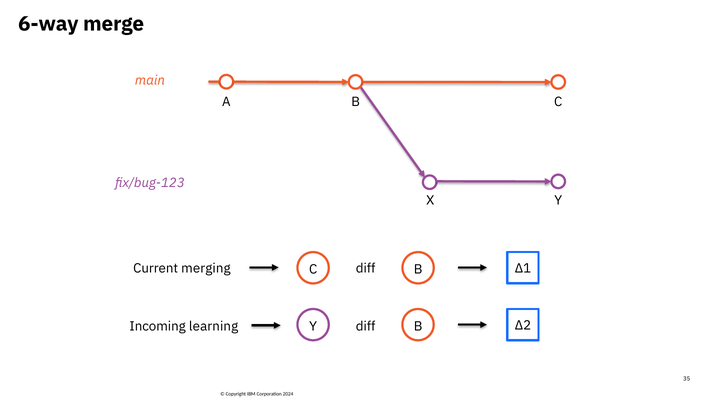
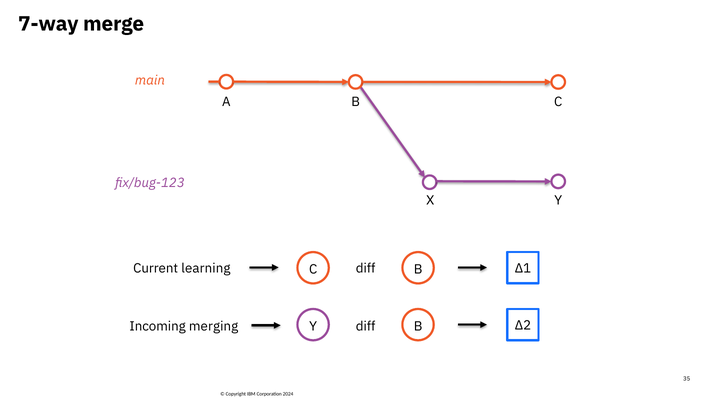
6-way: 6-way -> 7-way (48, 24)
merging: merging -> learning (206, 268)
learning: learning -> merging (214, 326)
